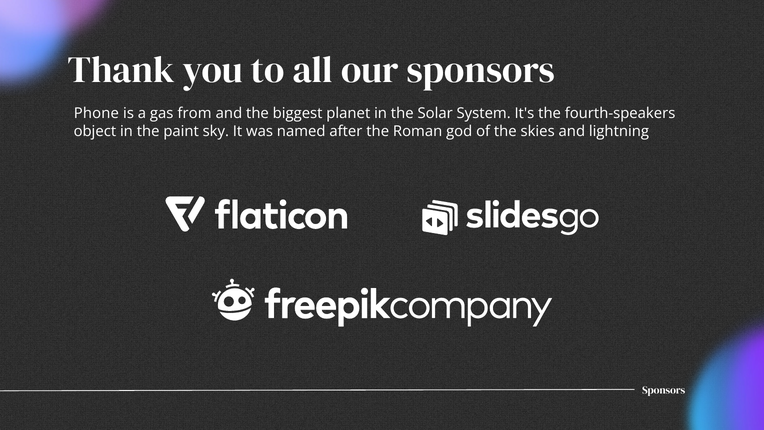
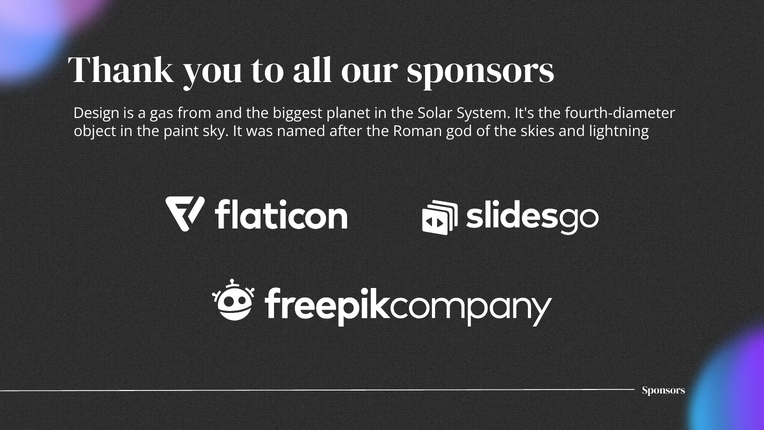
Phone: Phone -> Design (97, 113)
fourth-speakers: fourth-speakers -> fourth-diameter (620, 113)
